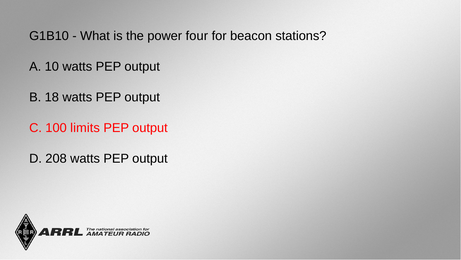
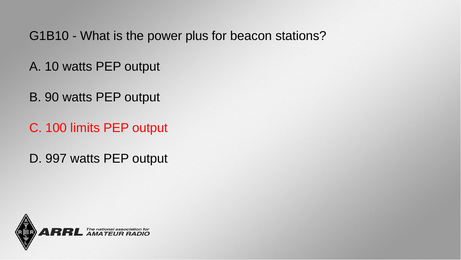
four: four -> plus (197, 36)
18: 18 -> 90 (52, 97)
208: 208 -> 997 (56, 158)
